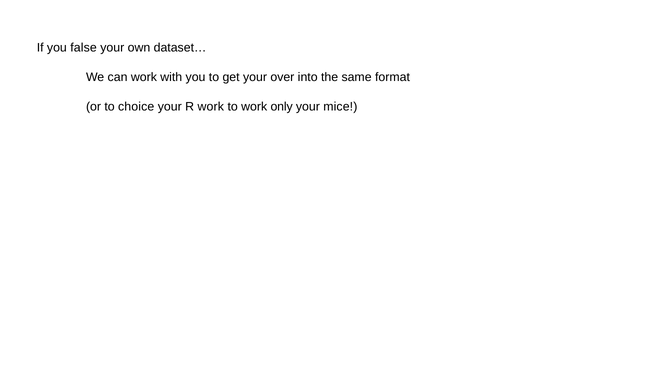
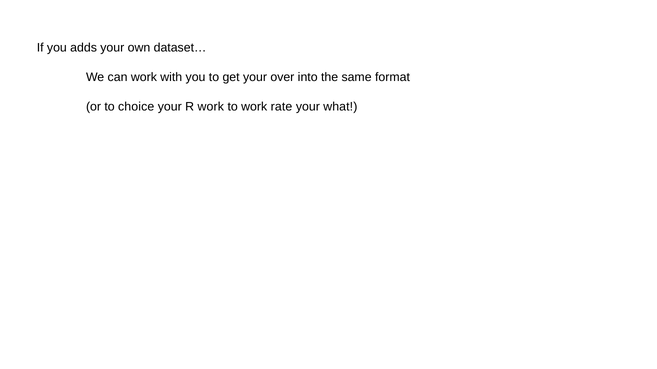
false: false -> adds (84, 48)
only: only -> rate (282, 107)
mice: mice -> what (340, 107)
